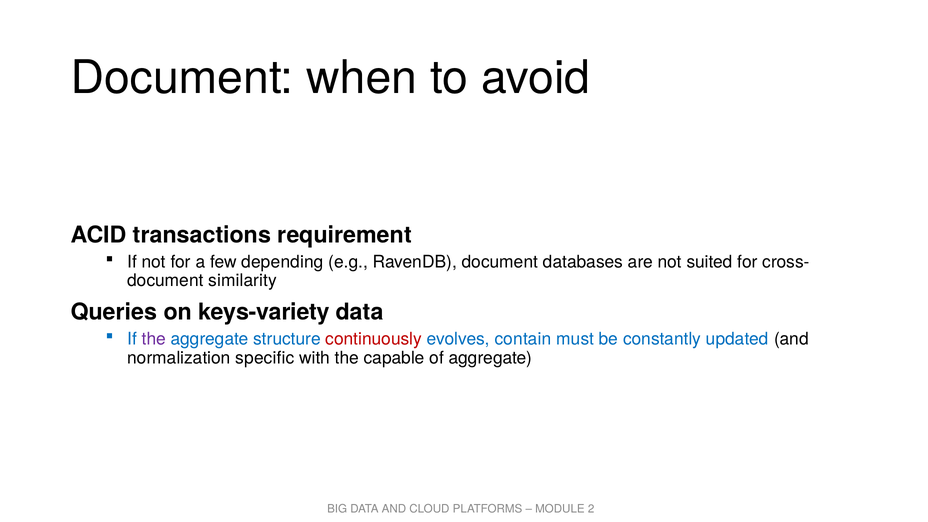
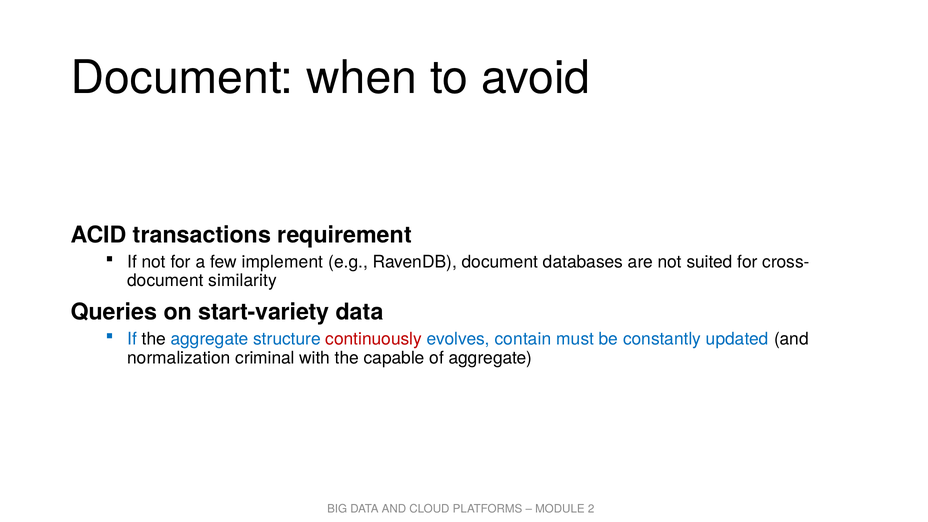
depending: depending -> implement (282, 262)
keys-variety: keys-variety -> start-variety (264, 312)
the colour: purple -> black (154, 339)
specific: specific -> criminal (265, 358)
